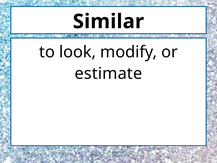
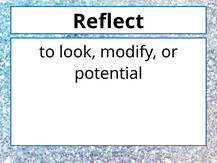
Similar: Similar -> Reflect (108, 21)
estimate: estimate -> potential (108, 73)
